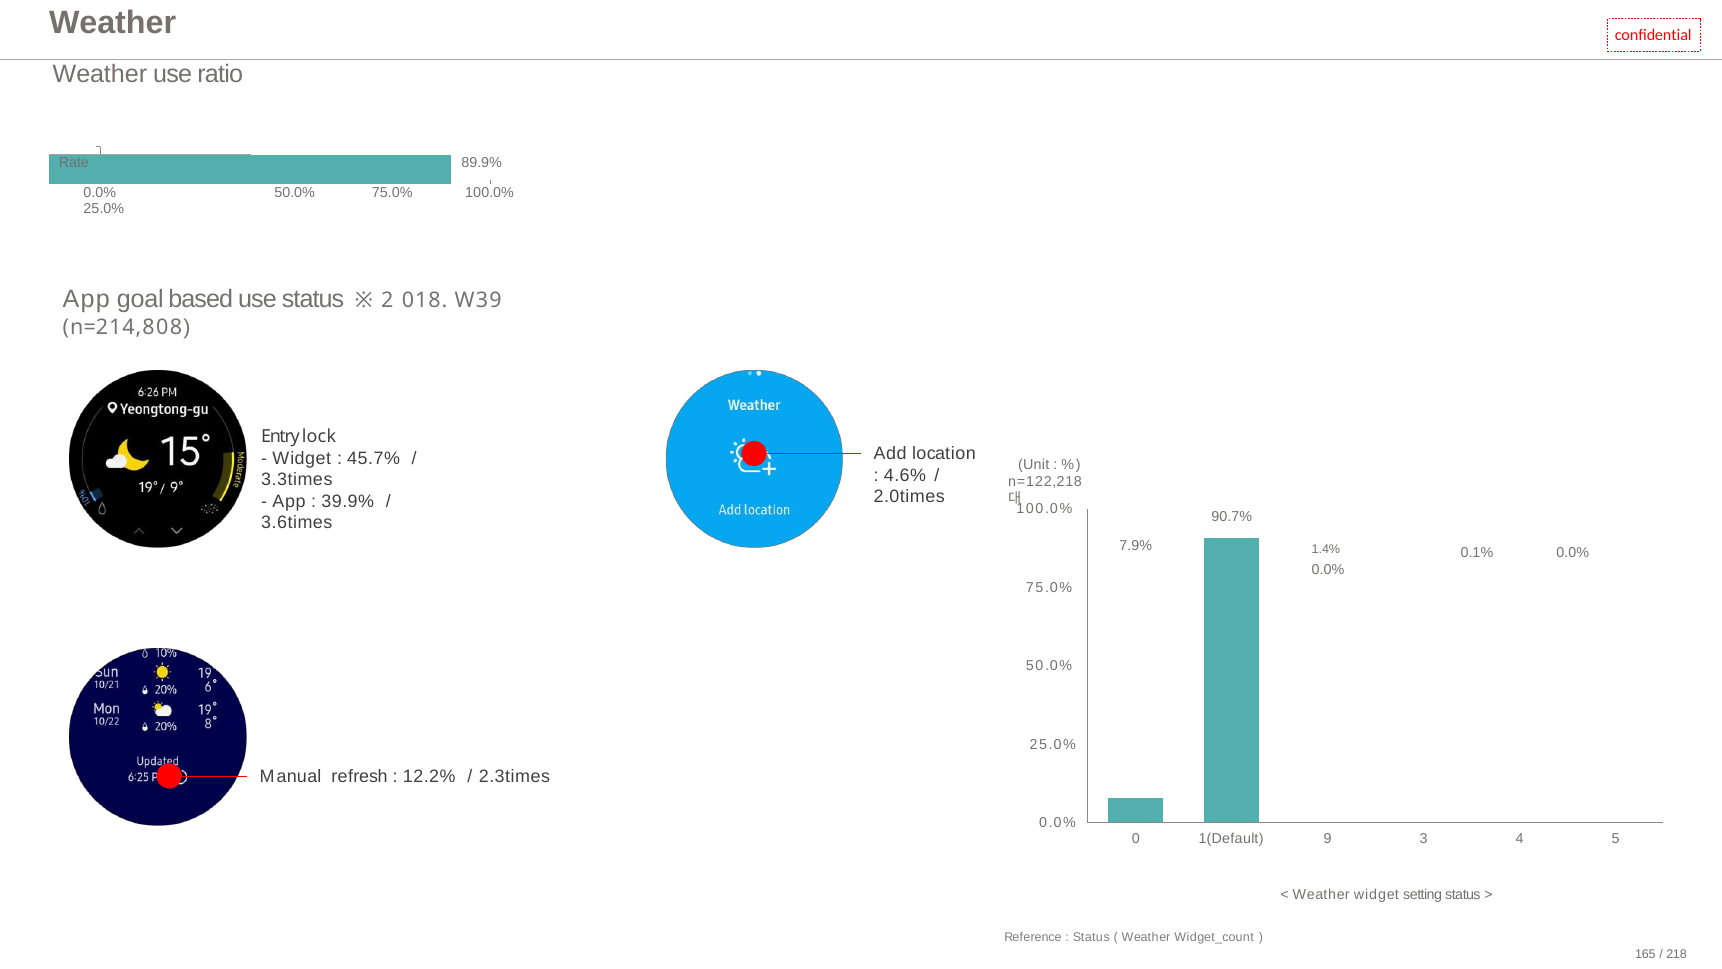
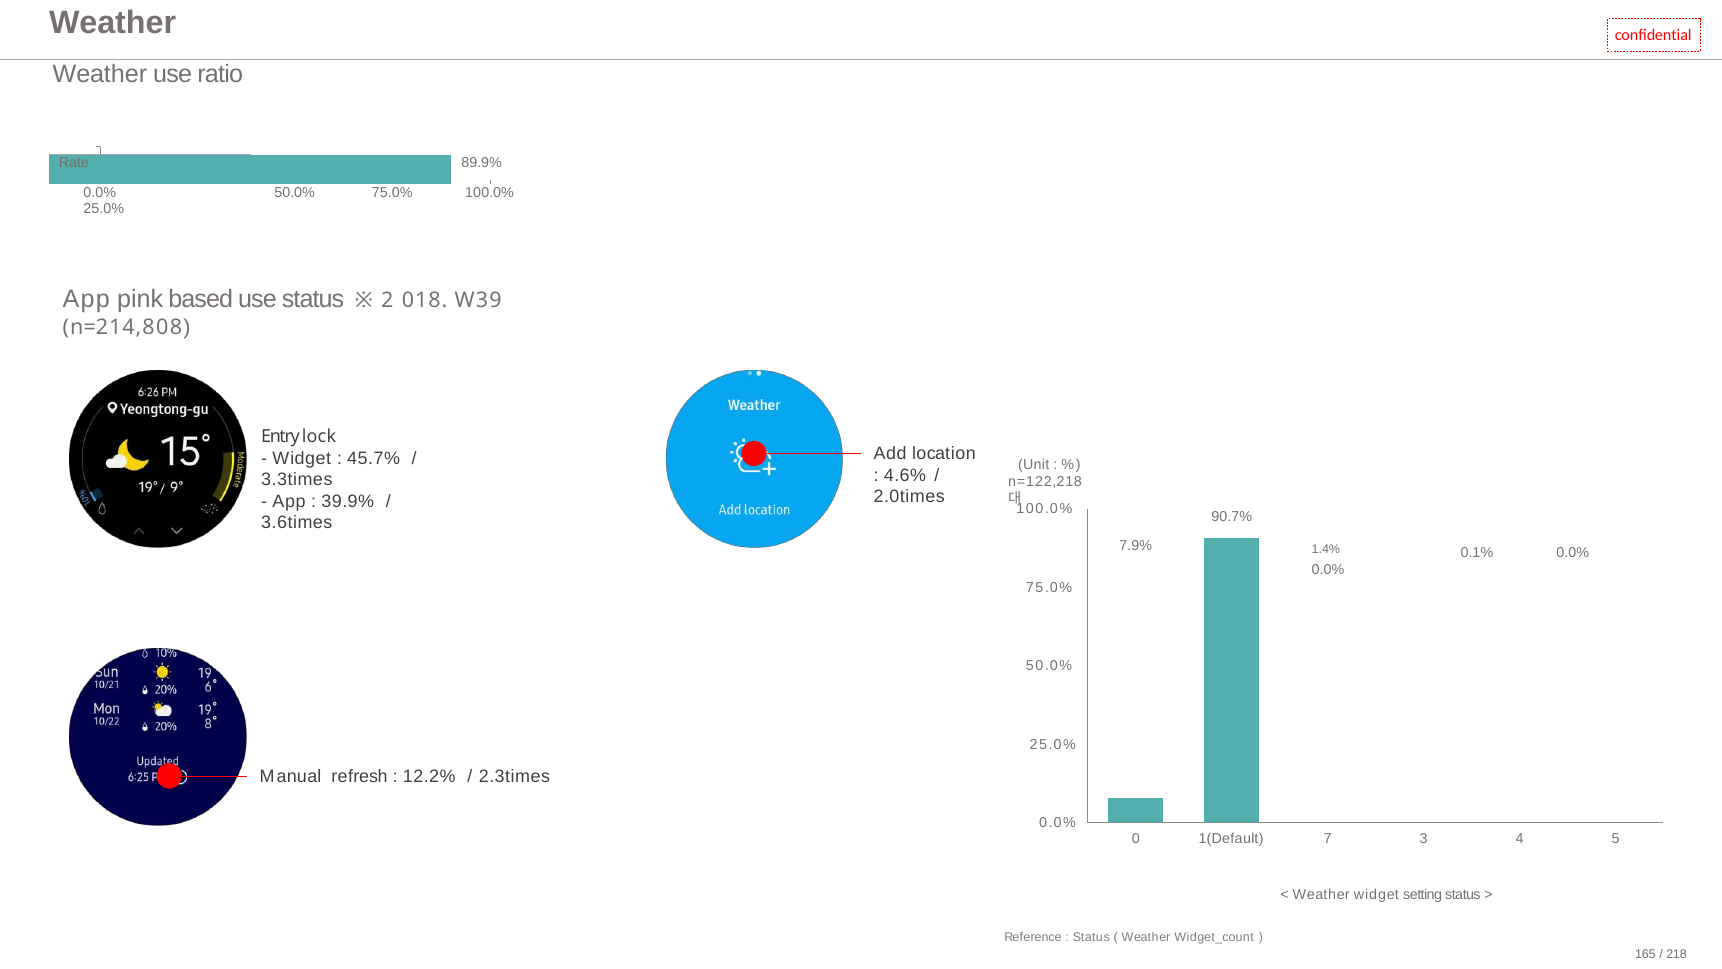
goal: goal -> pink (140, 299)
9: 9 -> 7 (1328, 838)
